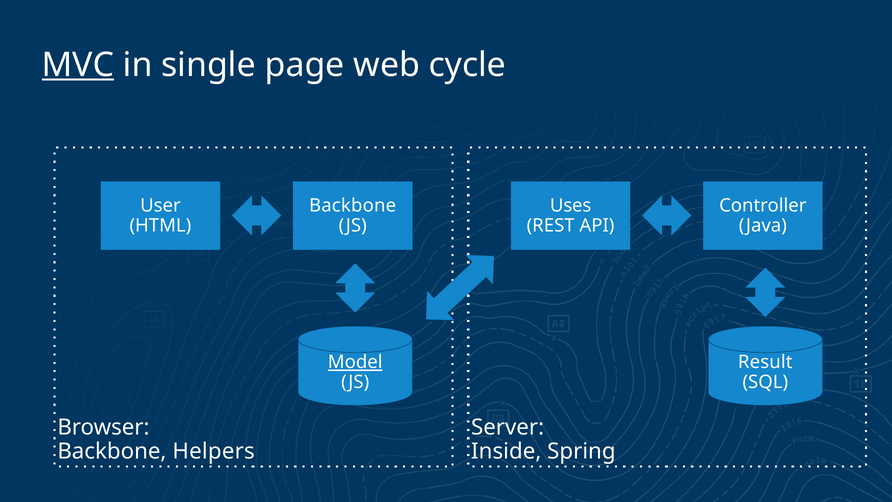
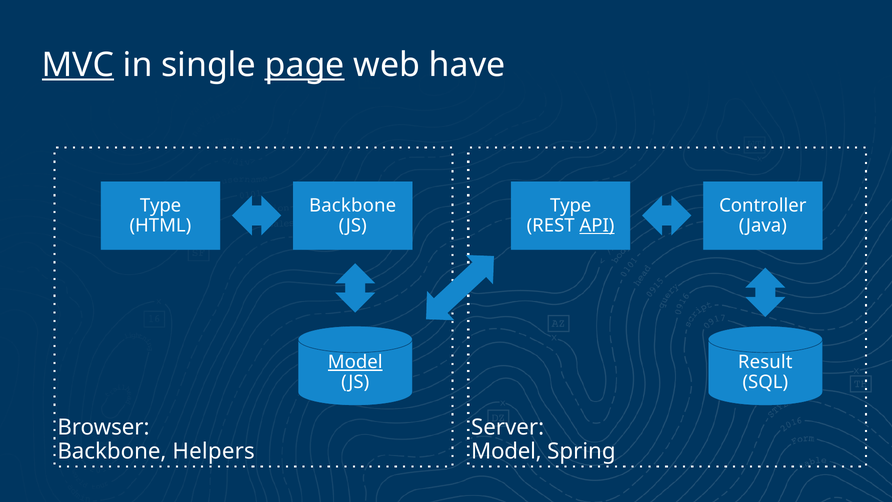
page underline: none -> present (305, 65)
cycle: cycle -> have (467, 65)
User: User -> Type (161, 205)
Uses: Uses -> Type (571, 205)
API underline: none -> present (597, 226)
Inside: Inside -> Model (506, 451)
